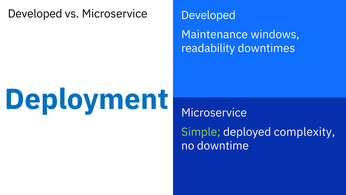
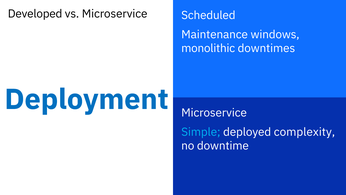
Developed: Developed -> Scheduled (208, 15)
readability: readability -> monolithic (208, 48)
Simple colour: light green -> light blue (201, 132)
